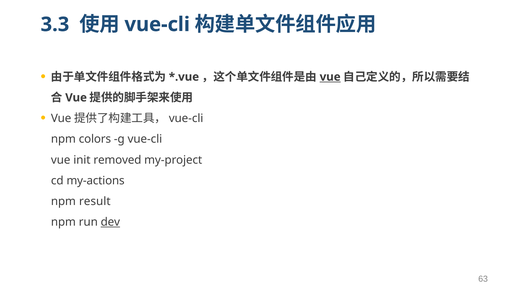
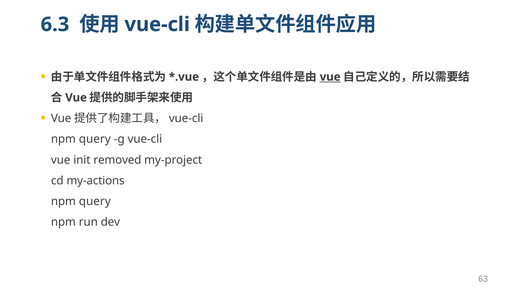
3.3: 3.3 -> 6.3 (55, 24)
colors: colors -> query (95, 139)
result: result -> query (95, 201)
dev underline: present -> none (110, 222)
